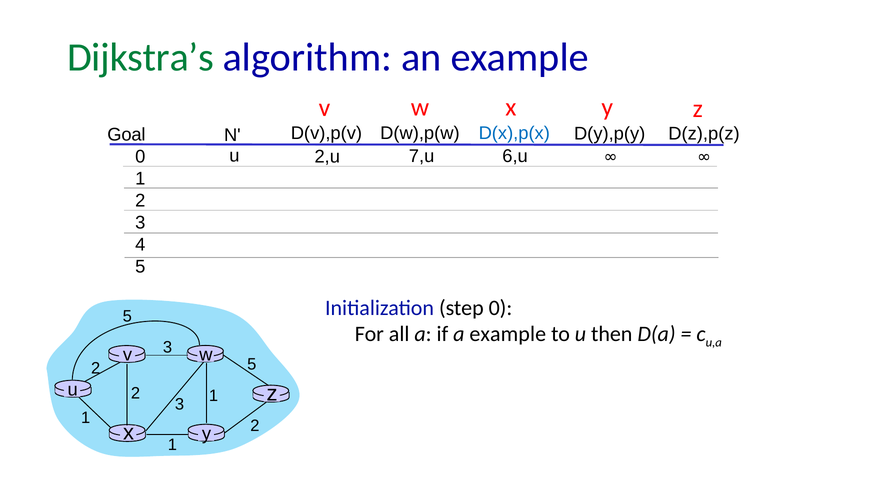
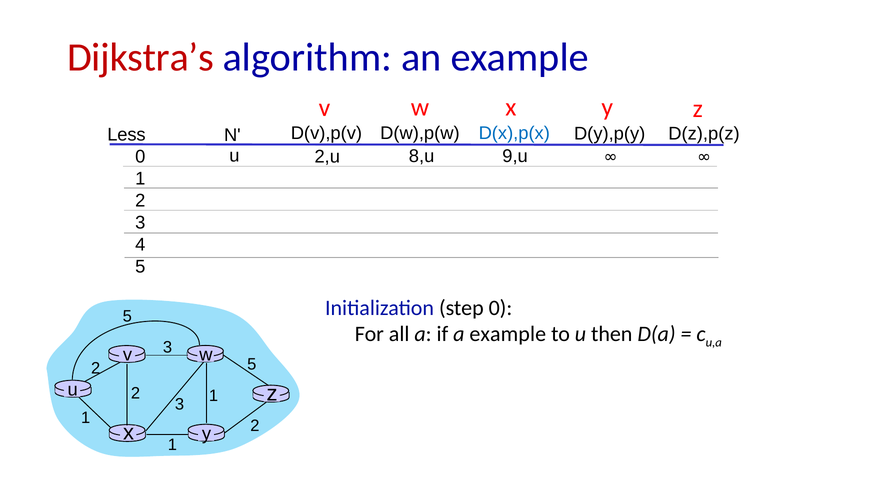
Dijkstra’s colour: green -> red (140, 58)
Goal: Goal -> Less (126, 134)
7,u: 7,u -> 8,u (422, 156)
6,u: 6,u -> 9,u (515, 156)
